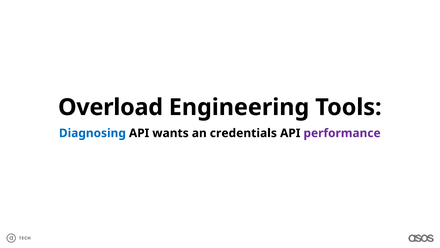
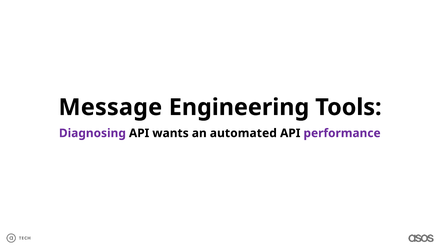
Overload: Overload -> Message (110, 107)
Diagnosing colour: blue -> purple (92, 133)
credentials: credentials -> automated (243, 133)
